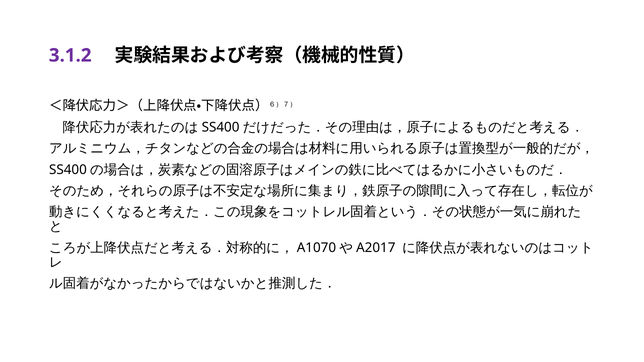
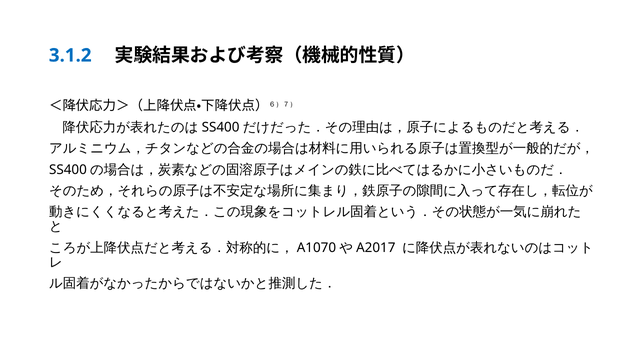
3.1.2 colour: purple -> blue (70, 55)
